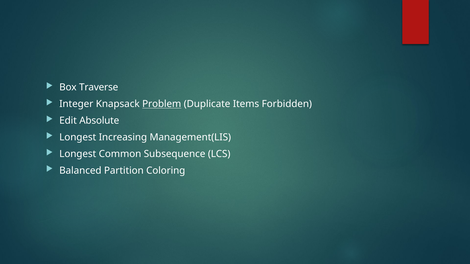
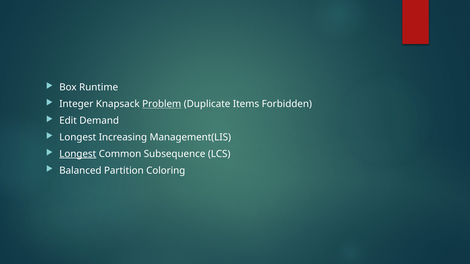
Traverse: Traverse -> Runtime (99, 87)
Absolute: Absolute -> Demand (99, 121)
Longest underline: none -> present (78, 154)
